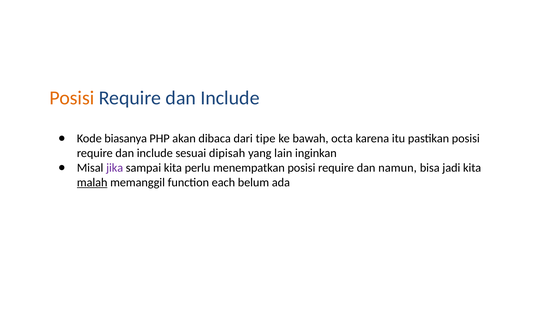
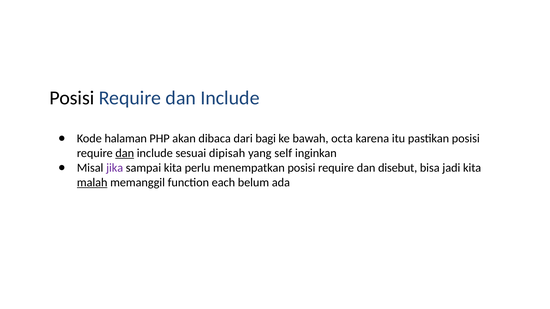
Posisi colour: orange -> black (72, 98)
biasanya: biasanya -> halaman (126, 139)
tipe: tipe -> bagi (266, 139)
dan underline: none -> present (125, 153)
lain: lain -> self (283, 153)
namun: namun -> disebut (398, 168)
